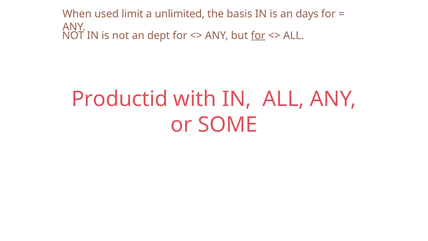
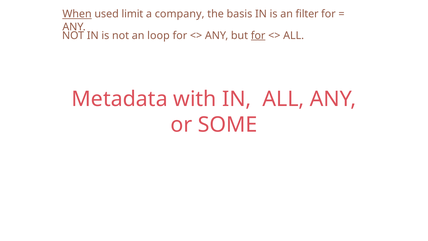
When underline: none -> present (77, 14)
unlimited: unlimited -> company (180, 14)
days: days -> filter (307, 14)
dept: dept -> loop (158, 35)
Productid: Productid -> Metadata (120, 99)
